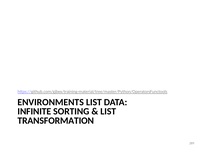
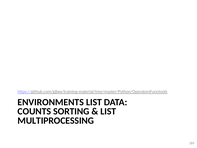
INFINITE: INFINITE -> COUNTS (34, 111)
TRANSFORMATION: TRANSFORMATION -> MULTIPROCESSING (56, 120)
